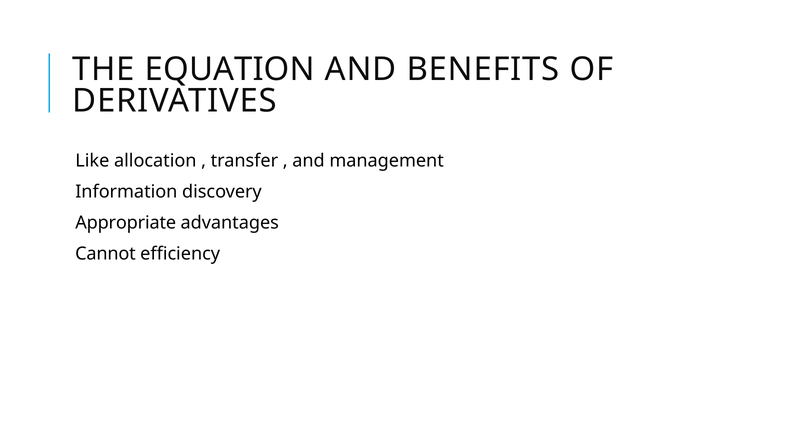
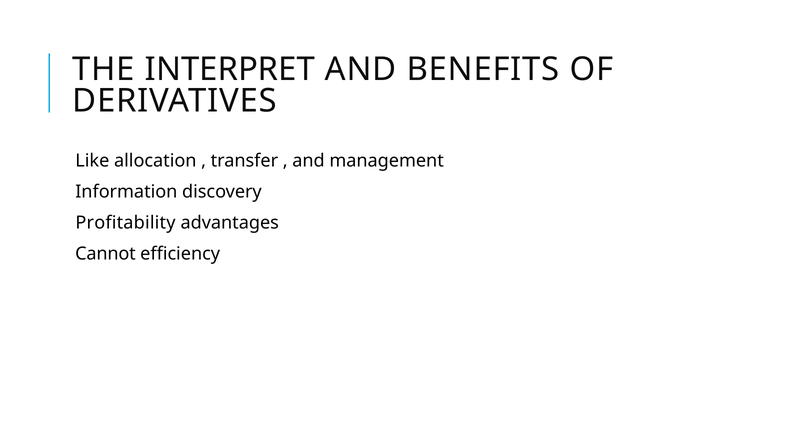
EQUATION: EQUATION -> INTERPRET (230, 69)
Appropriate: Appropriate -> Profitability (126, 223)
